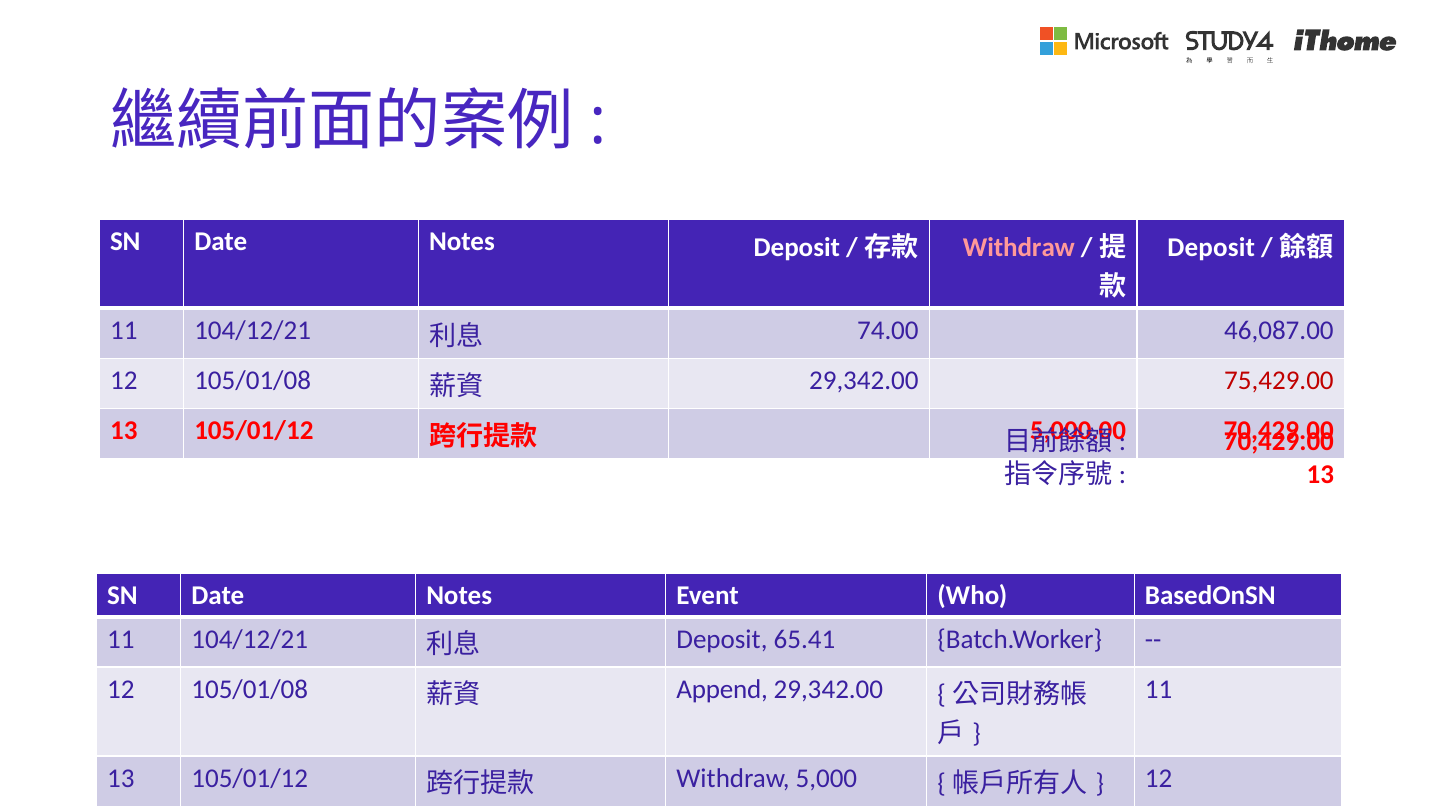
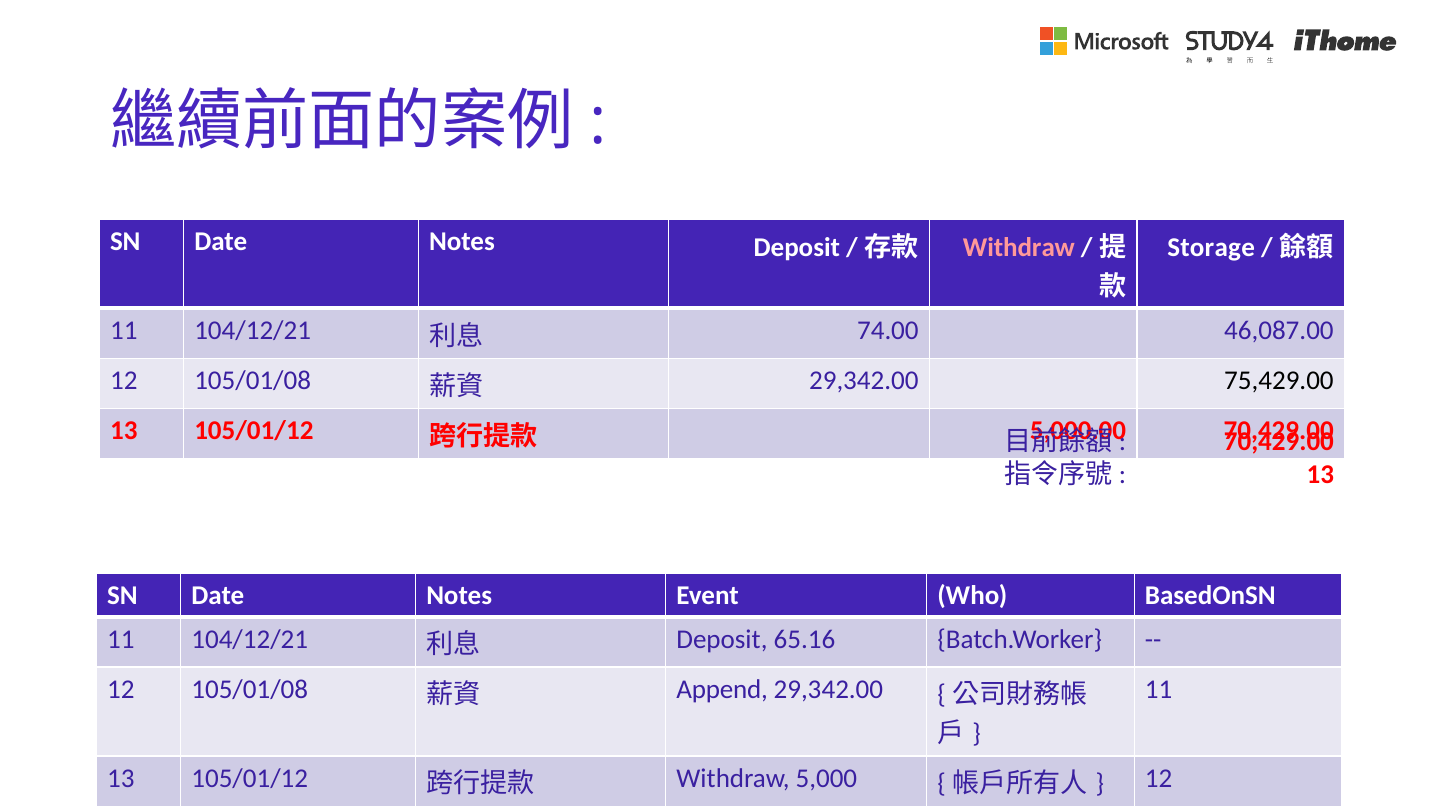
Deposit: Deposit -> Storage (1211, 247)
75,429.00 colour: red -> black (1279, 381)
65.41: 65.41 -> 65.16 (804, 639)
